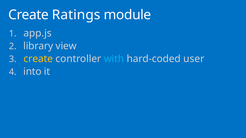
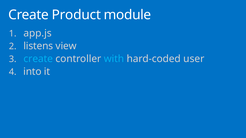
Ratings: Ratings -> Product (76, 15)
library: library -> listens (38, 46)
create colour: yellow -> light blue (38, 59)
